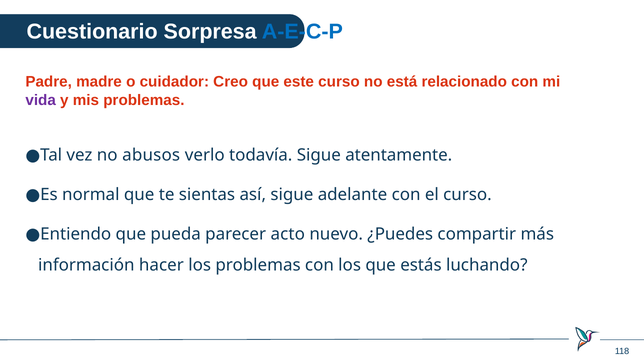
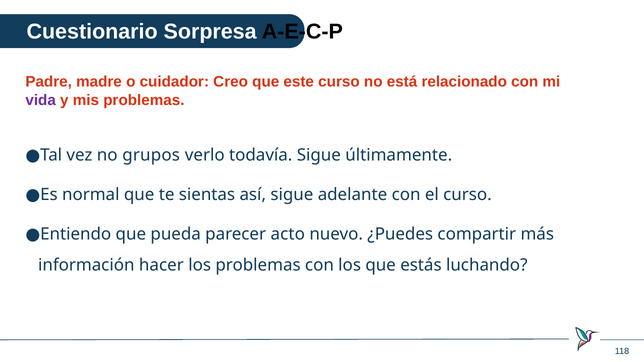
A-E-C-P colour: blue -> black (302, 32)
abusos: abusos -> grupos (151, 155)
atentamente: atentamente -> últimamente (399, 155)
